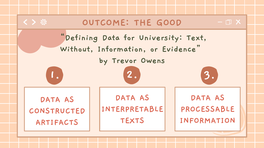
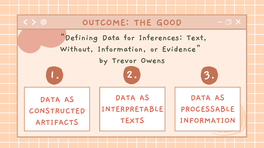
University: University -> Inferences (161, 37)
